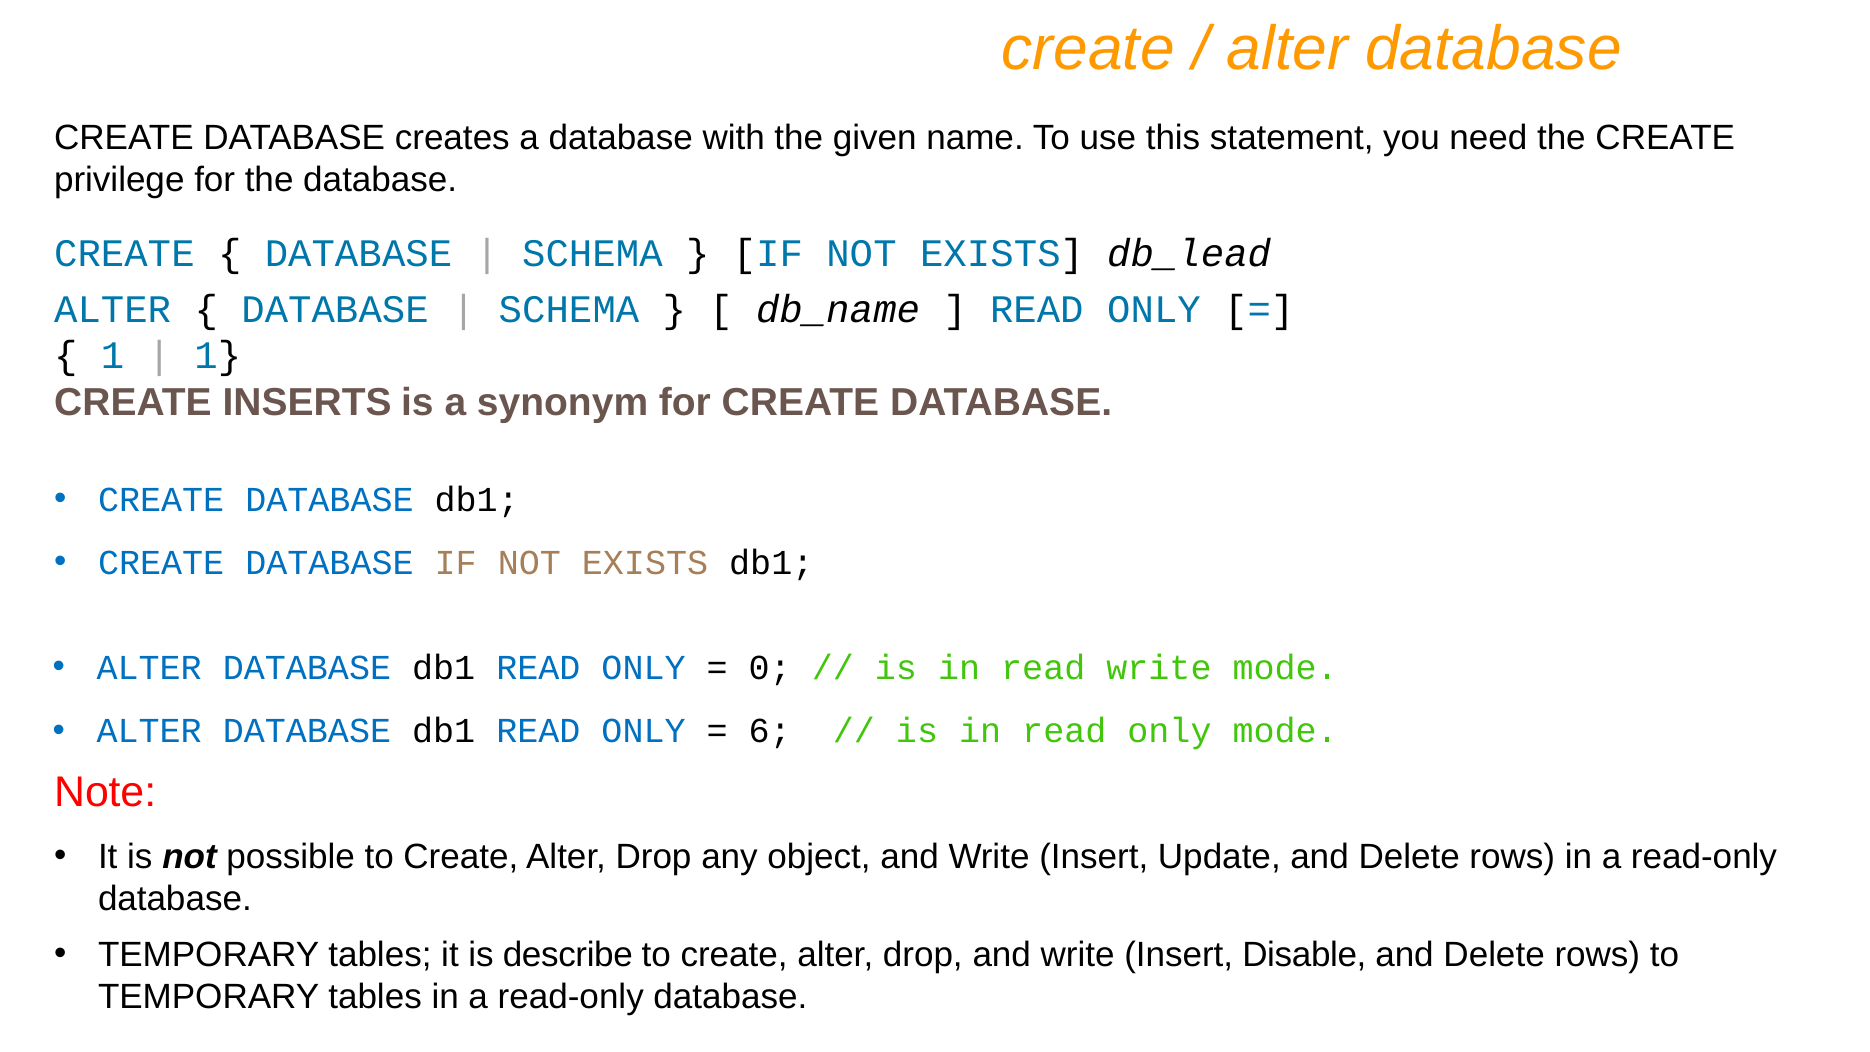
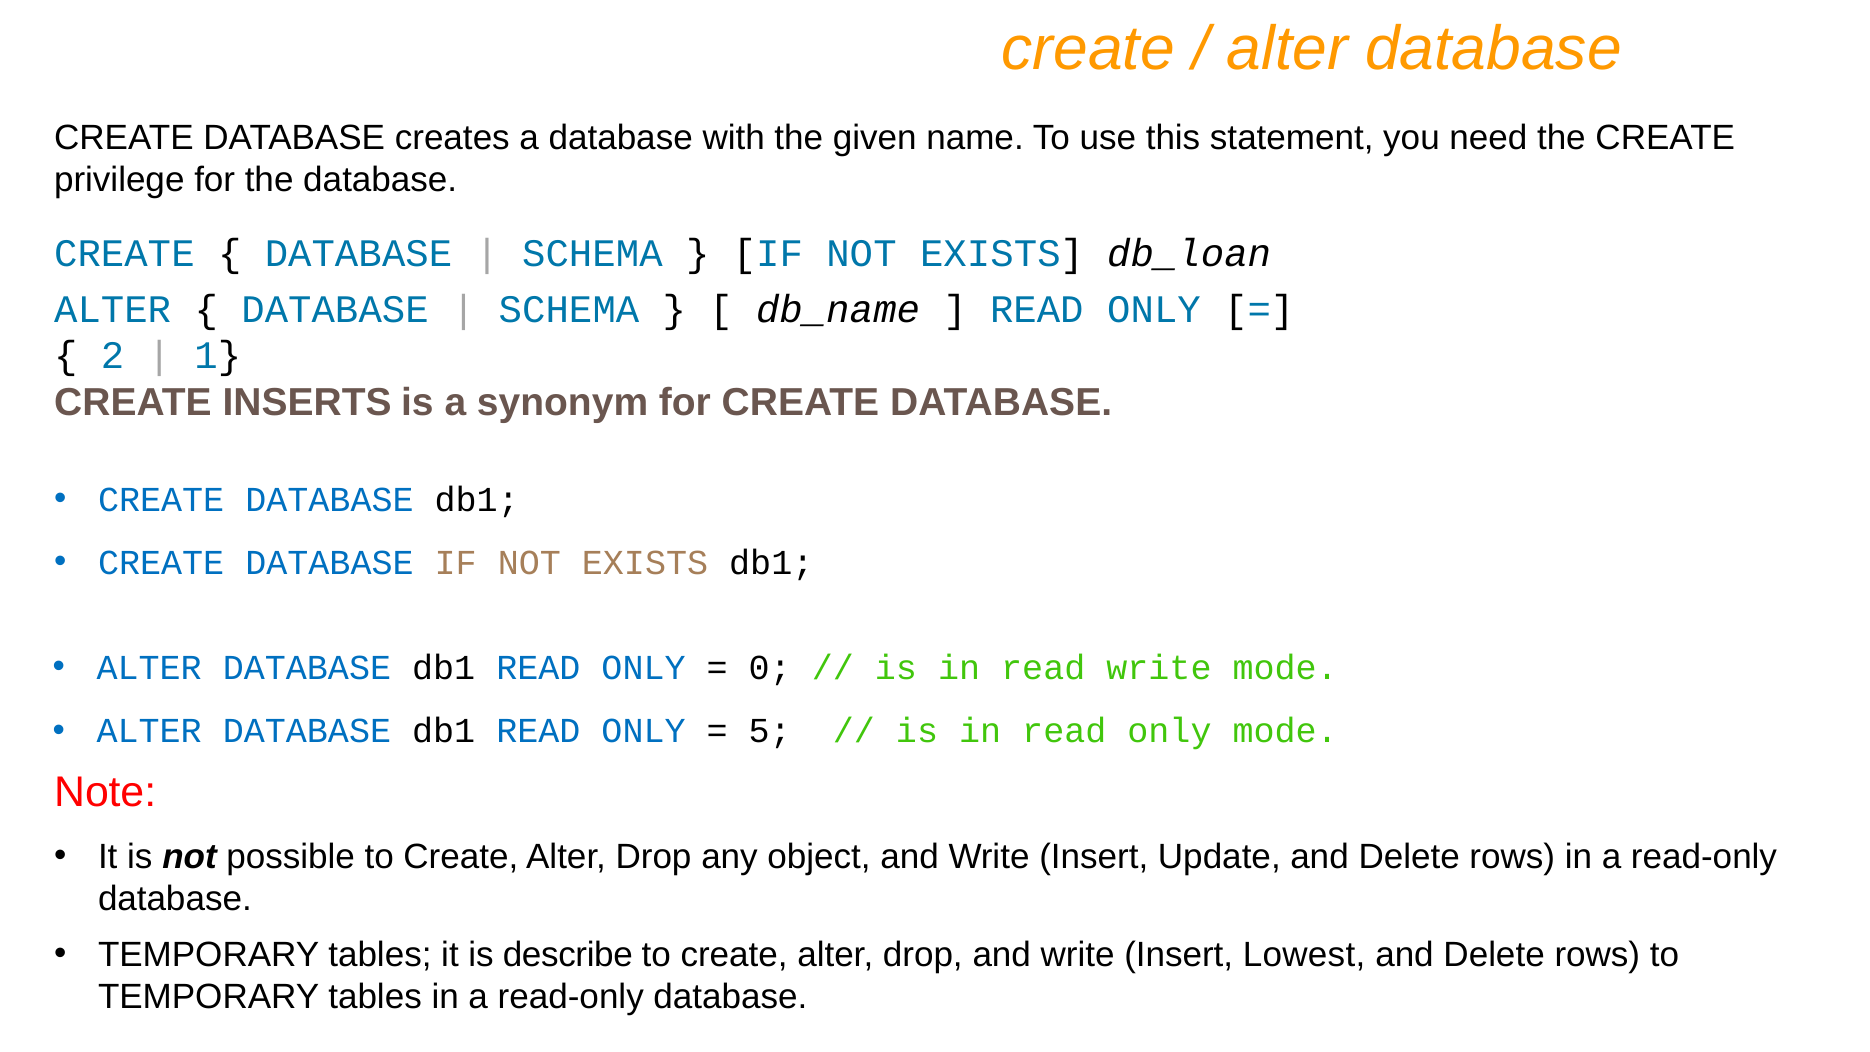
db_lead: db_lead -> db_loan (1189, 253)
1: 1 -> 2 (113, 356)
6: 6 -> 5 (770, 731)
Disable: Disable -> Lowest (1304, 955)
